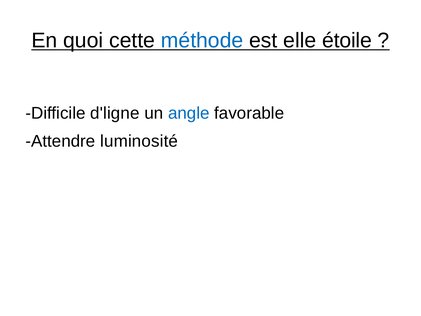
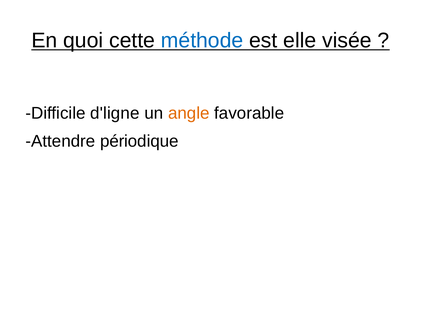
étoile: étoile -> visée (347, 40)
angle colour: blue -> orange (189, 113)
luminosité: luminosité -> périodique (139, 141)
